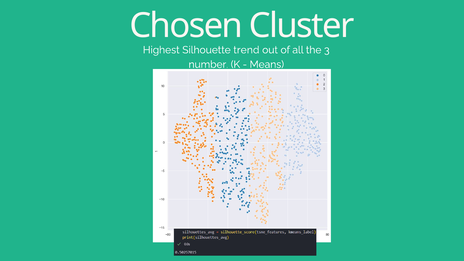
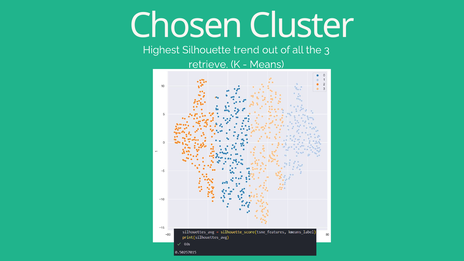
number: number -> retrieve (208, 64)
